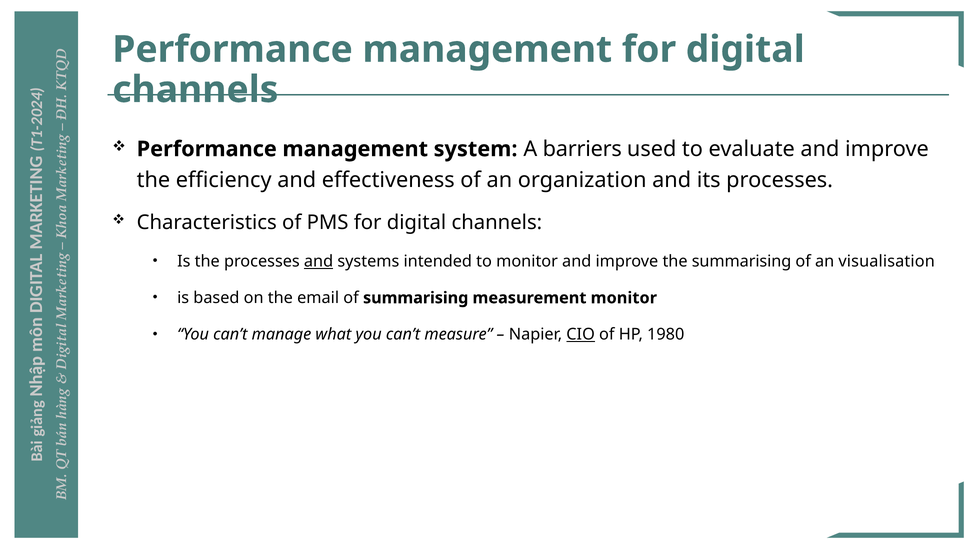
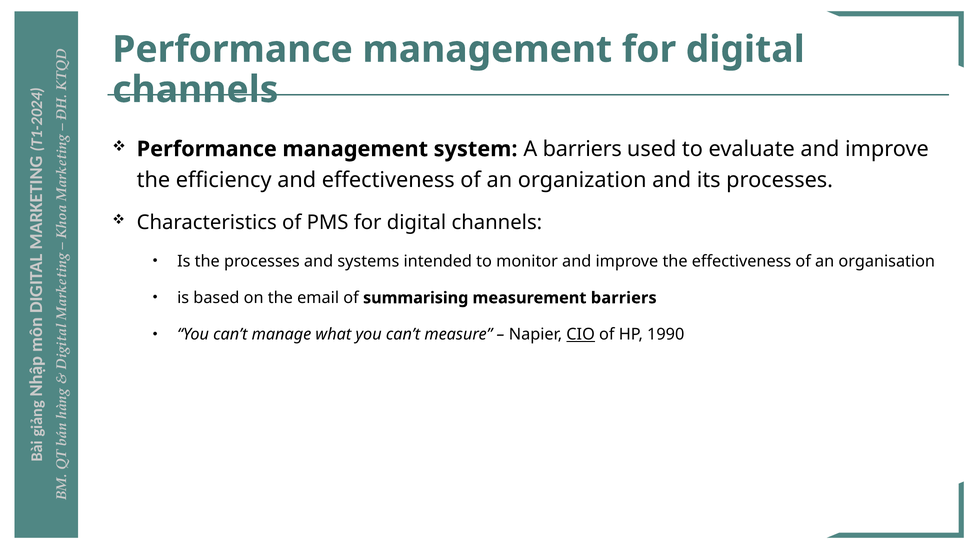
and underline: present -> none (319, 261)
the summarising: summarising -> effectiveness (742, 261)
visualisation: visualisation -> organisation (887, 261)
measurement monitor: monitor -> barriers (624, 298)
1980: 1980 -> 1990 (666, 335)
